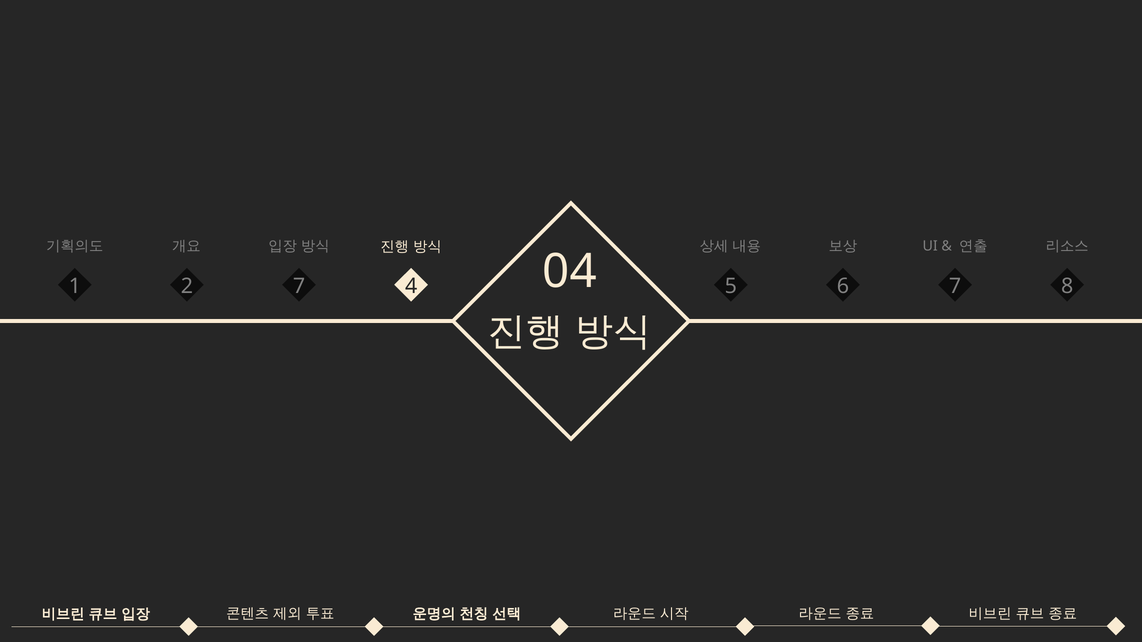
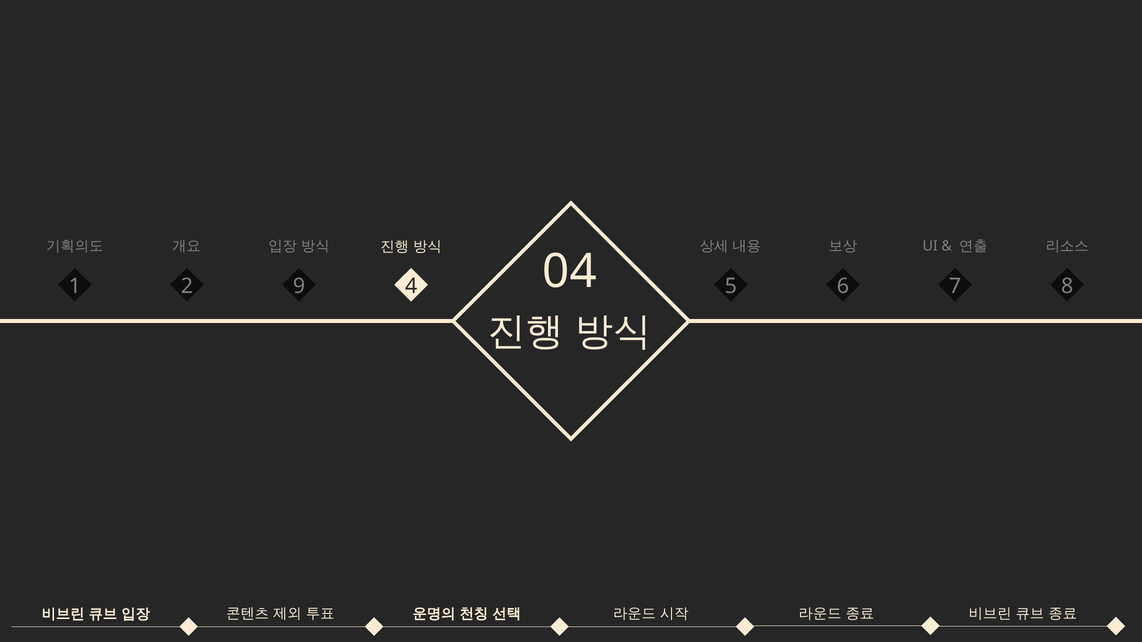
2 7: 7 -> 9 (299, 286)
